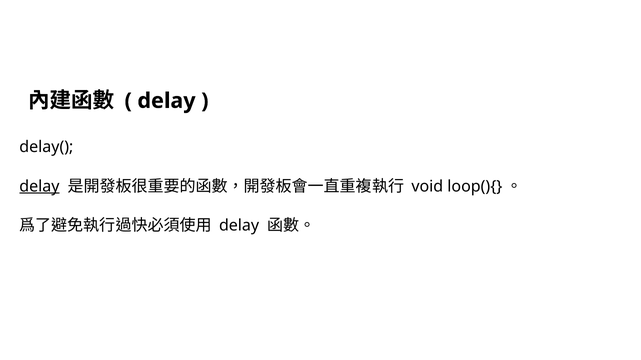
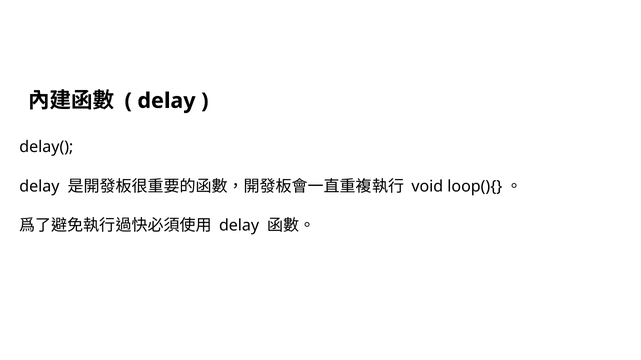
delay underline: present -> none (39, 187)
